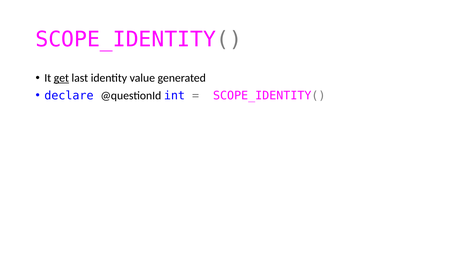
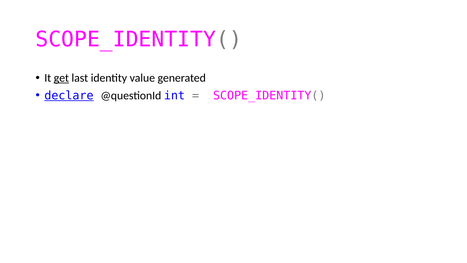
declare underline: none -> present (69, 95)
